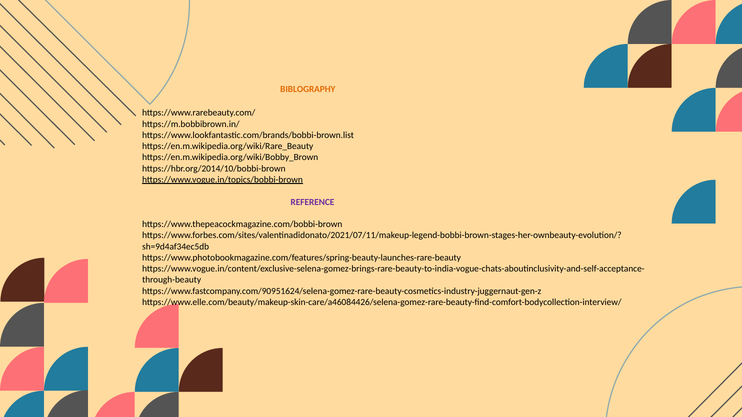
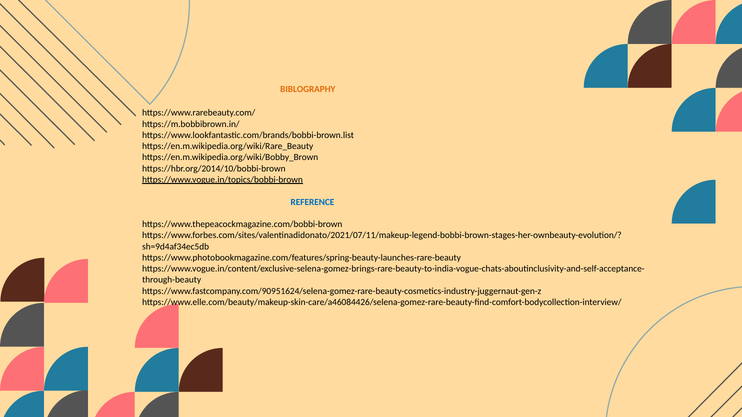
REFERENCE colour: purple -> blue (312, 202)
